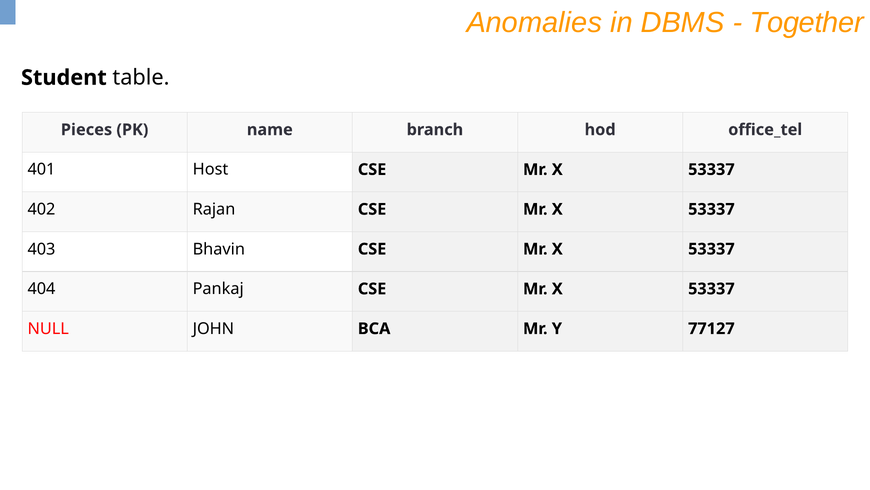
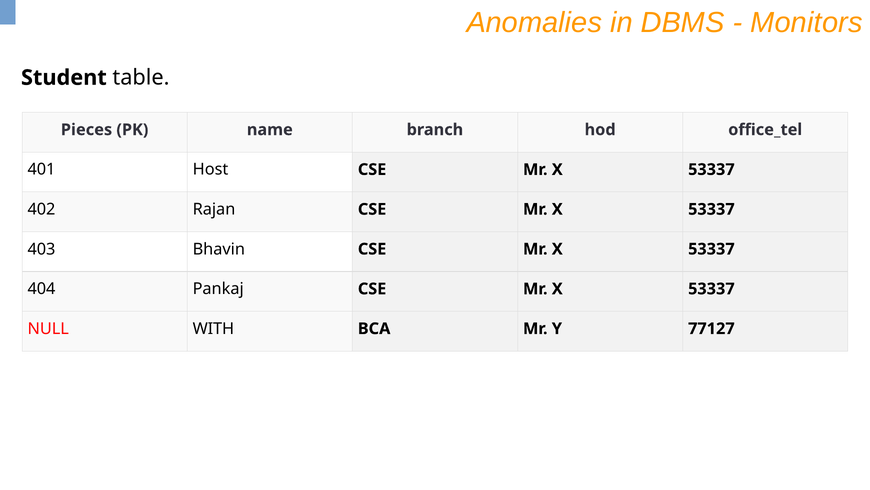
Together: Together -> Monitors (807, 23)
JOHN: JOHN -> WITH (213, 328)
